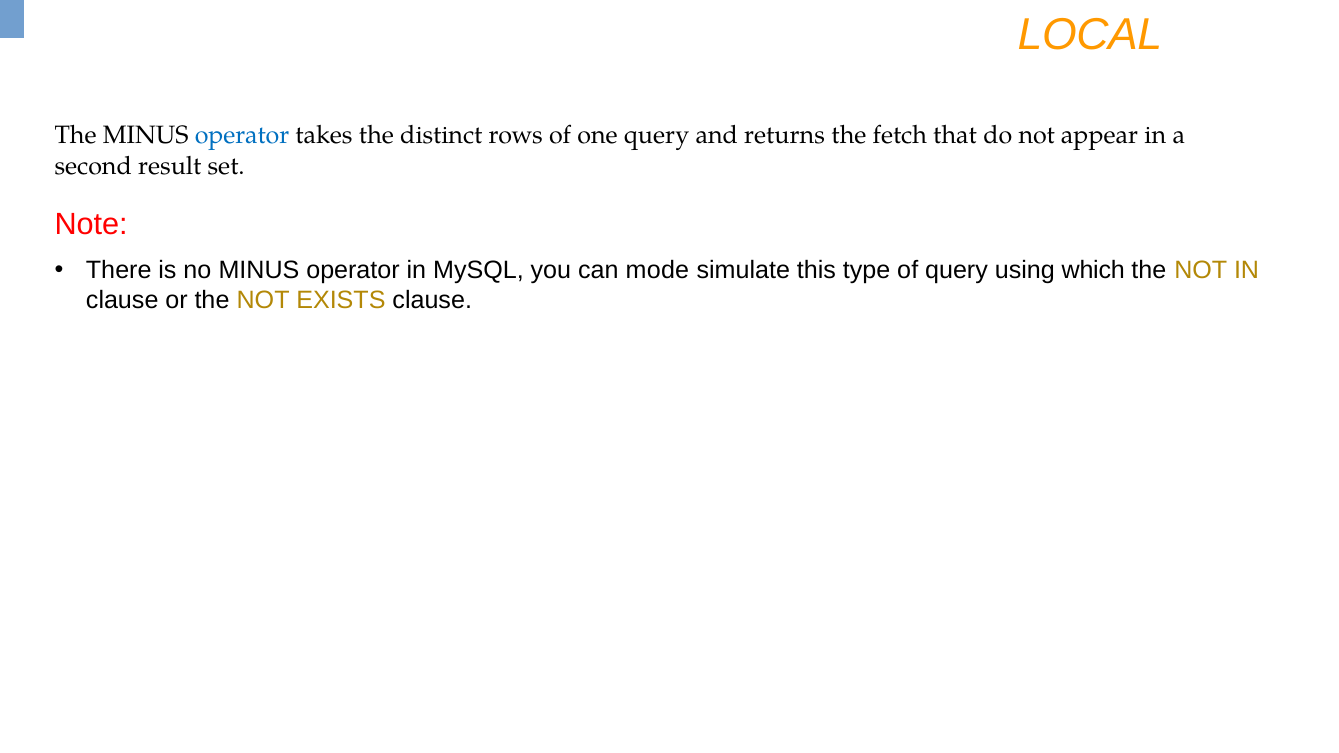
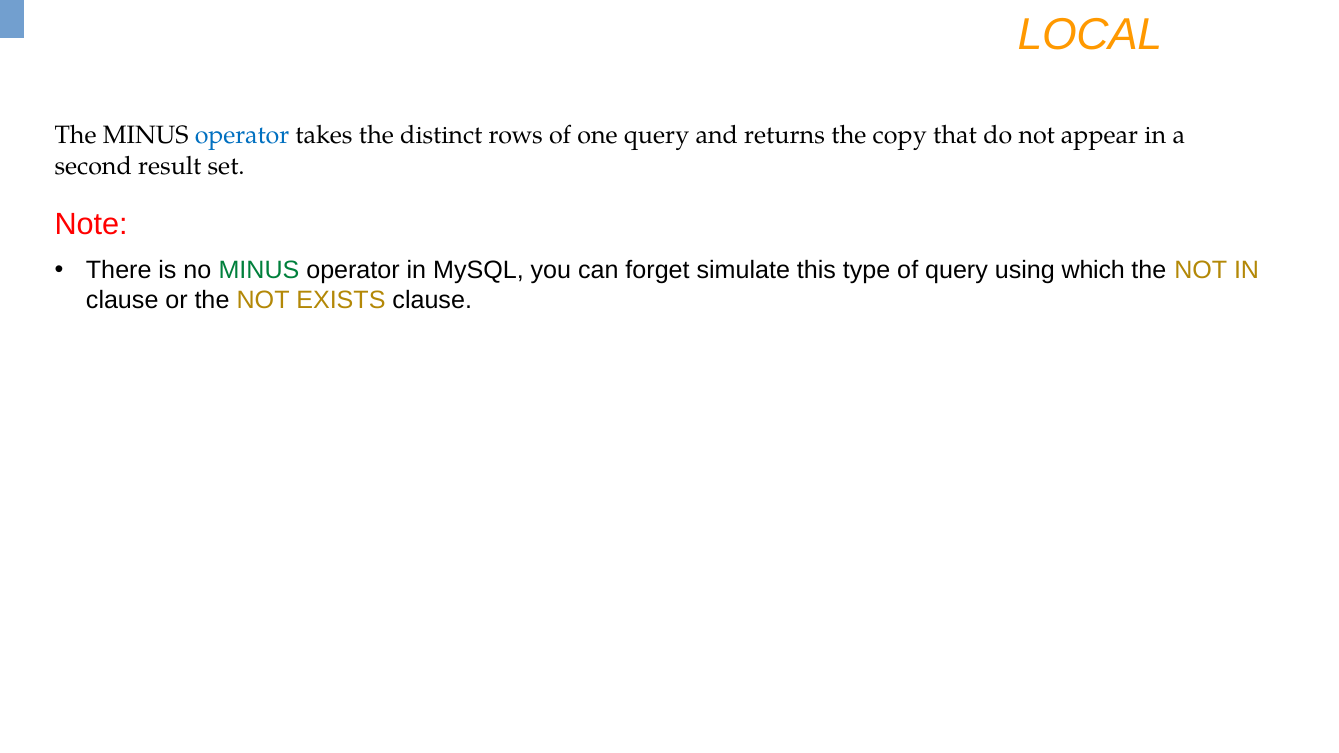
fetch: fetch -> copy (900, 136)
MINUS colour: black -> green (259, 270)
mode: mode -> forget (658, 270)
